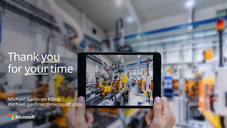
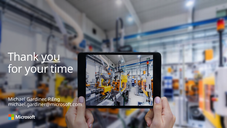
your underline: present -> none (36, 69)
